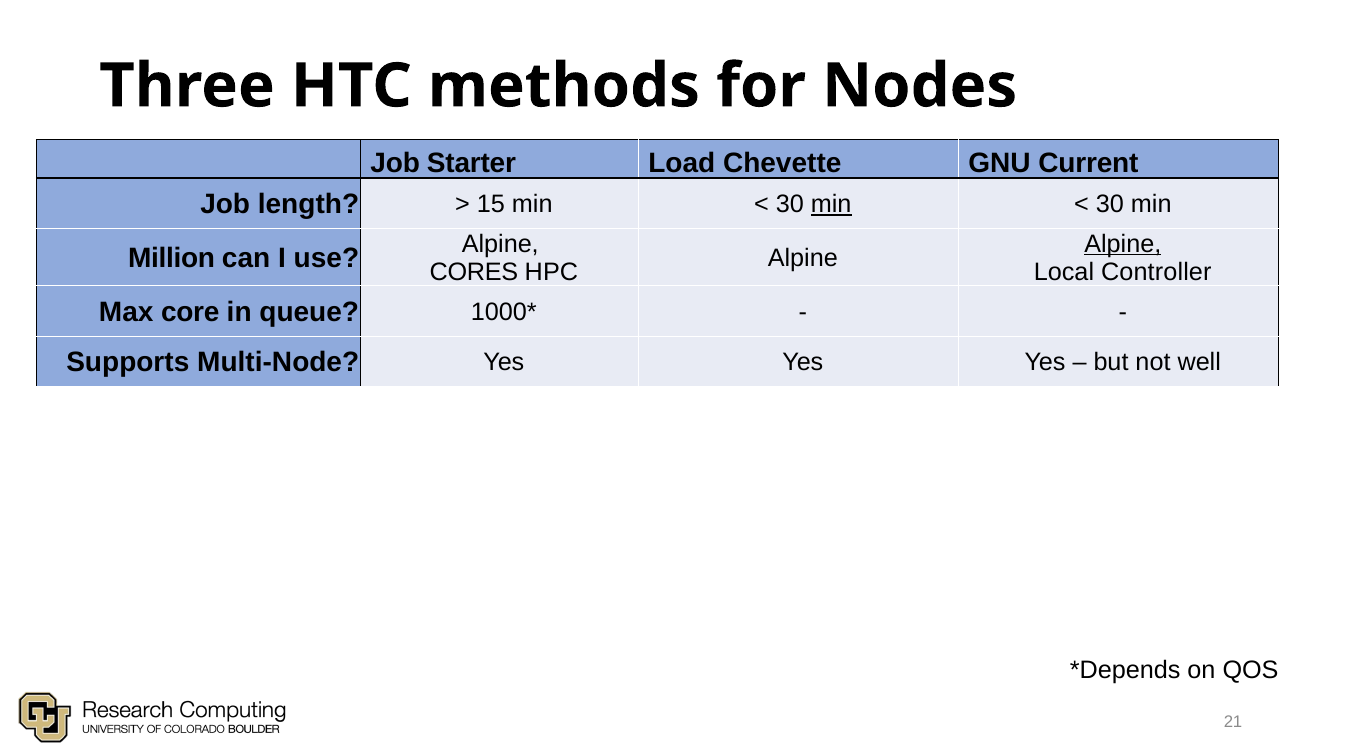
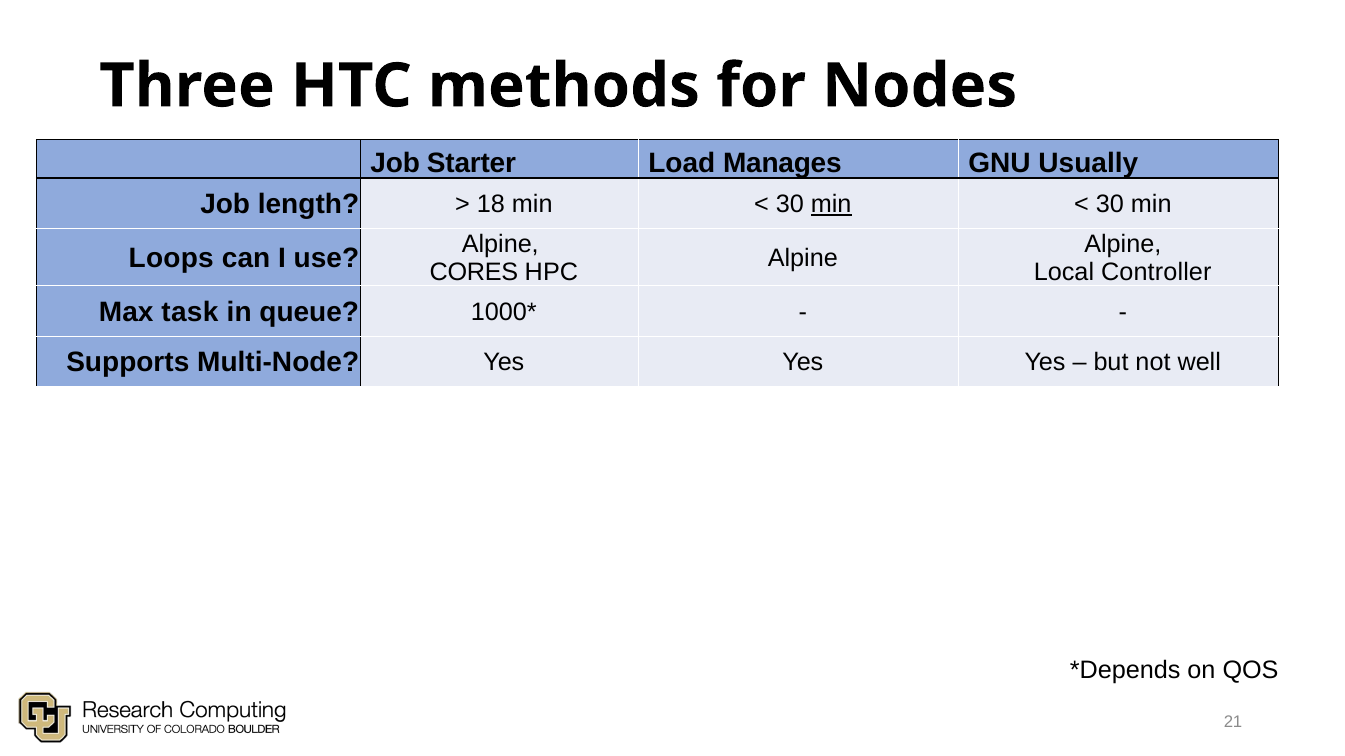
Chevette: Chevette -> Manages (782, 163)
Current: Current -> Usually (1088, 163)
15: 15 -> 18 (491, 204)
Alpine underline: present -> none (1123, 244)
Million: Million -> Loops (171, 258)
core: core -> task (190, 312)
